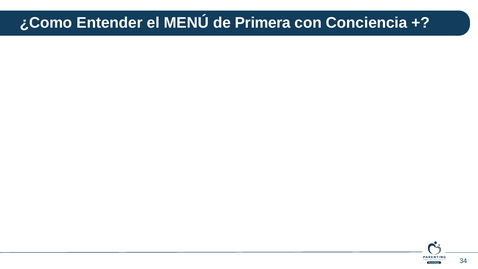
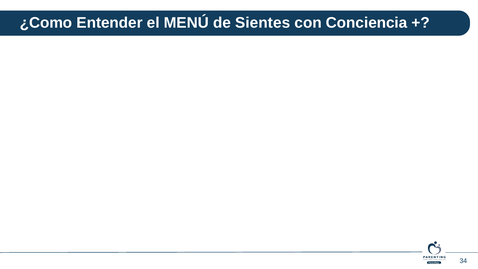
Primera: Primera -> Sientes (263, 23)
